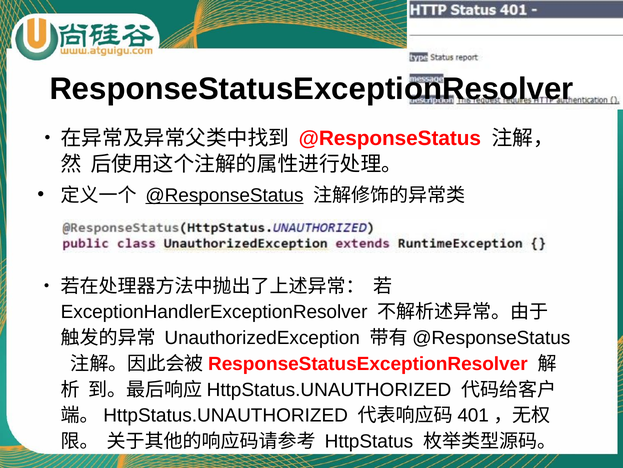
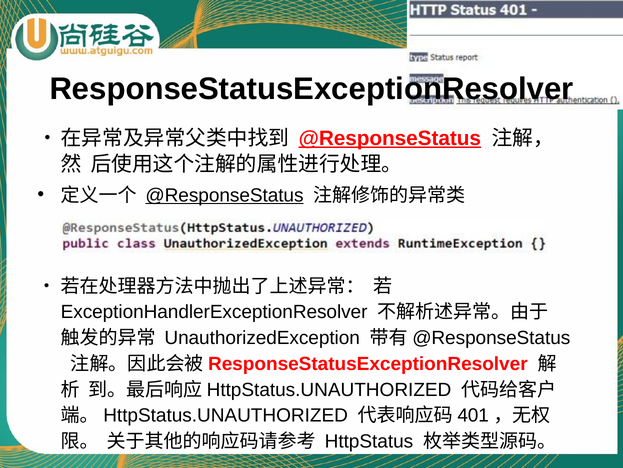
@ResponseStatus underline: none -> present (390, 138)
